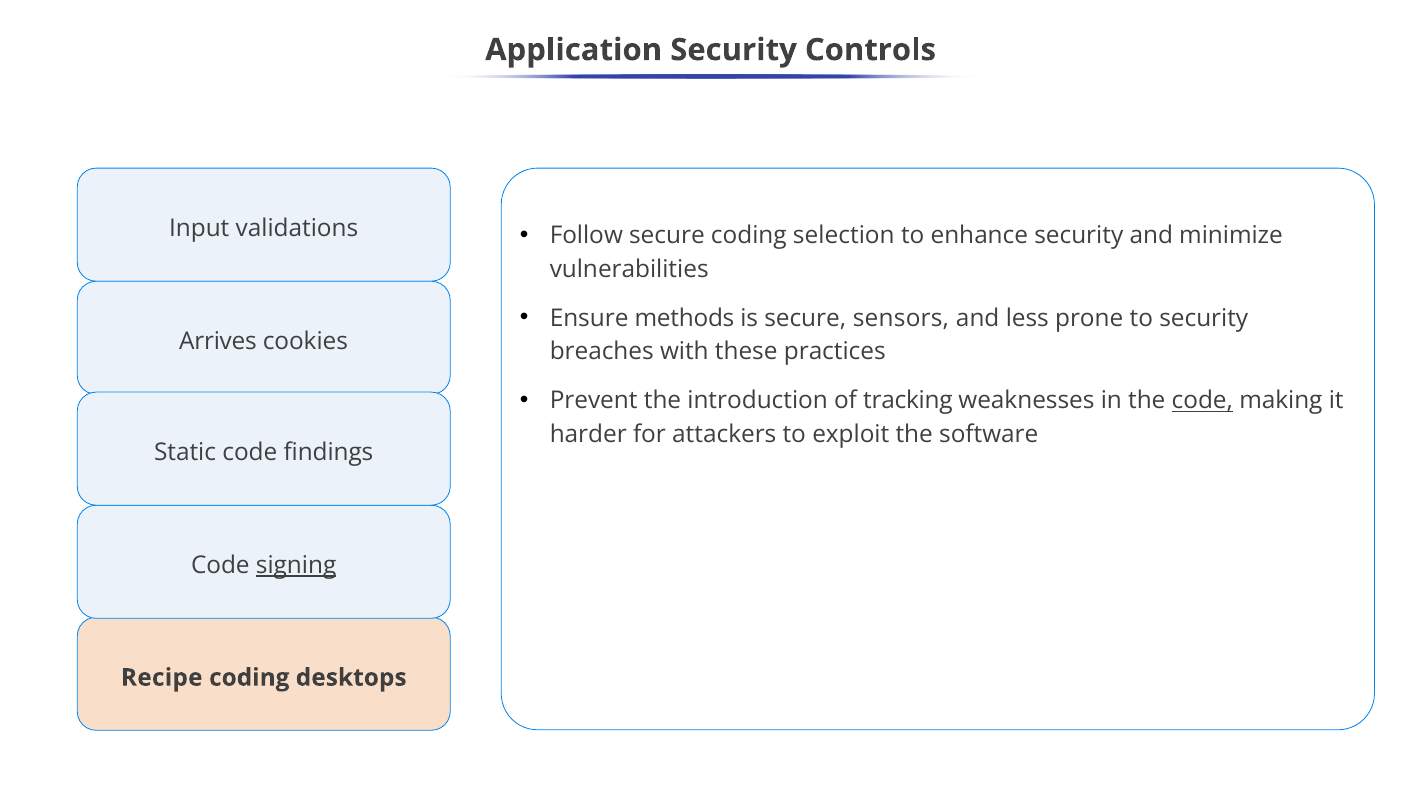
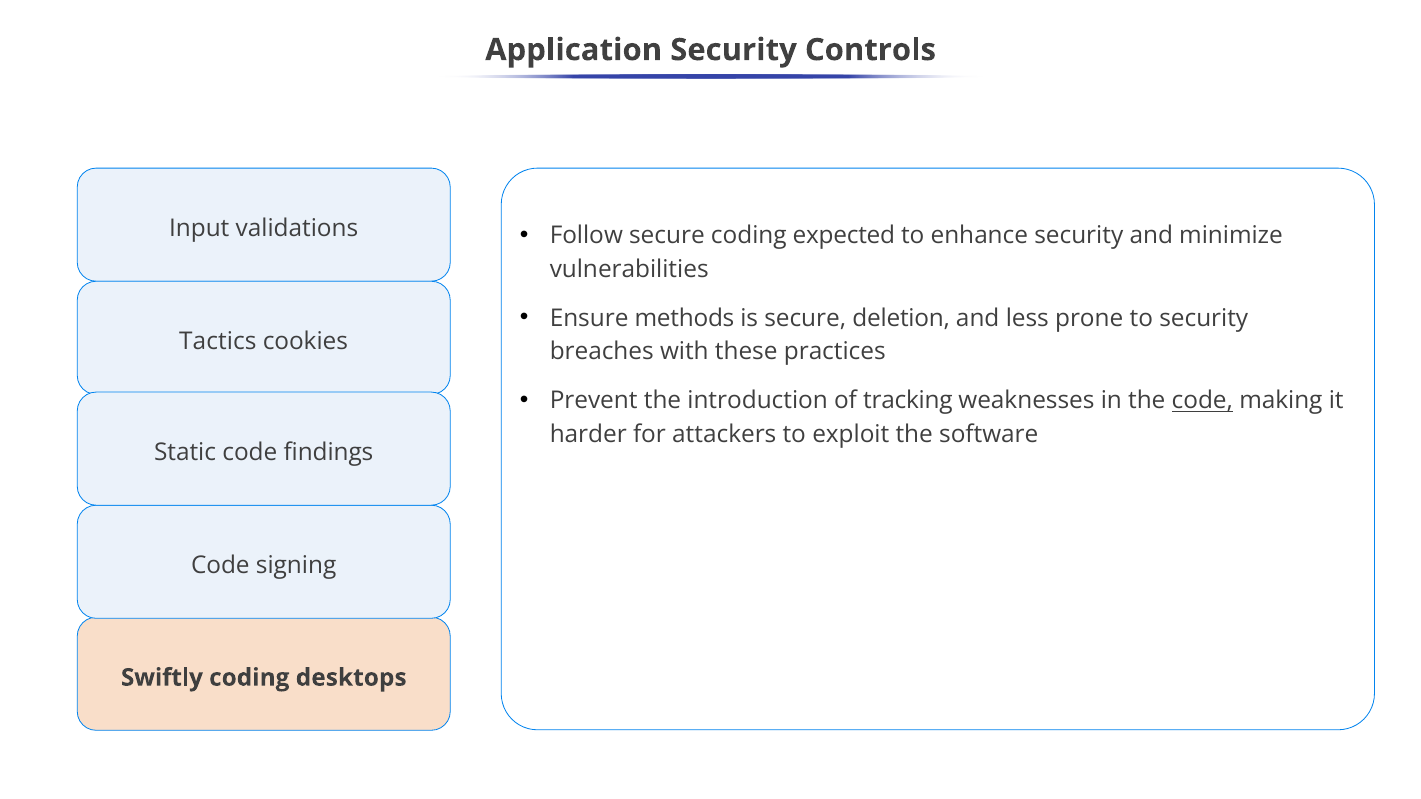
selection: selection -> expected (844, 236)
sensors: sensors -> deletion (901, 318)
Arrives: Arrives -> Tactics (218, 342)
signing underline: present -> none (296, 566)
Recipe: Recipe -> Swiftly (162, 678)
